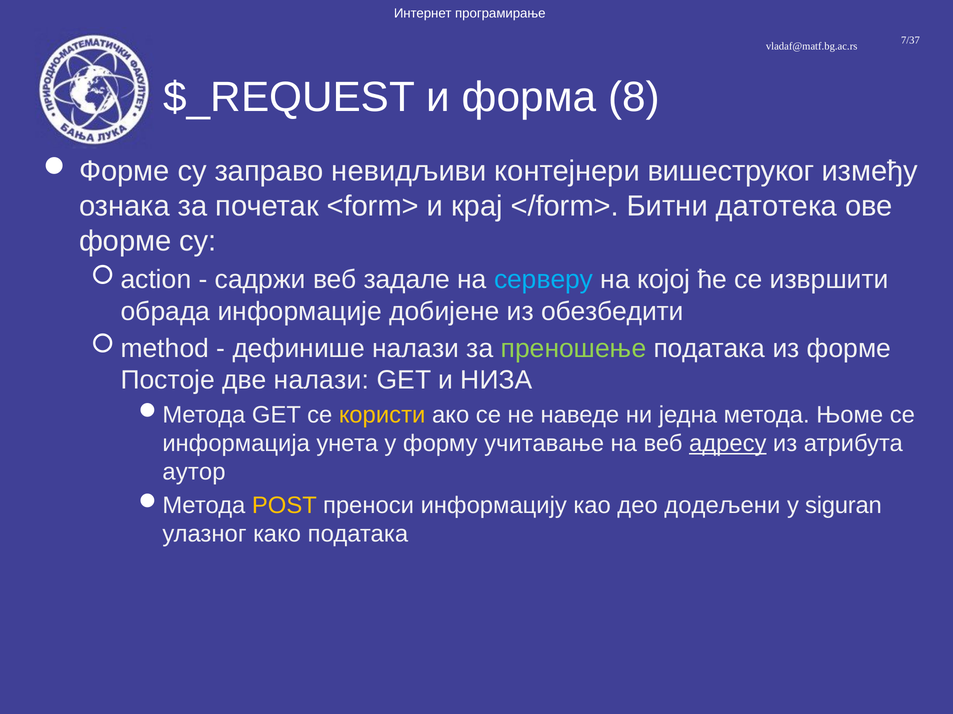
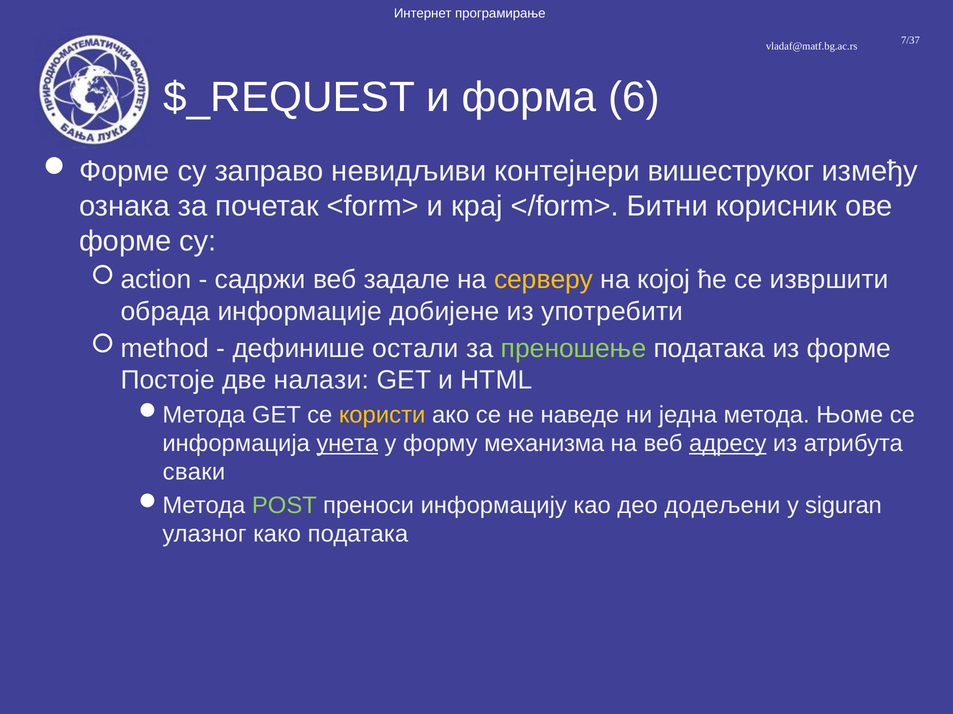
8: 8 -> 6 (634, 97)
датотека: датотека -> корисник (776, 206)
серверу colour: light blue -> yellow (544, 280)
обезбедити: обезбедити -> употребити (612, 312)
дефинише налази: налази -> остали (416, 349)
НИЗА: НИЗА -> HTML (496, 380)
унета underline: none -> present (347, 444)
учитавање: учитавање -> механизма (544, 444)
аутор: аутор -> сваки (194, 472)
POST colour: yellow -> light green (284, 506)
